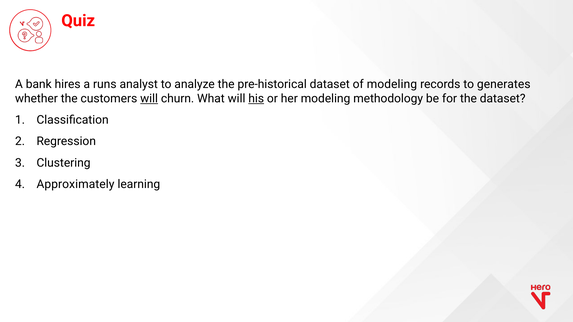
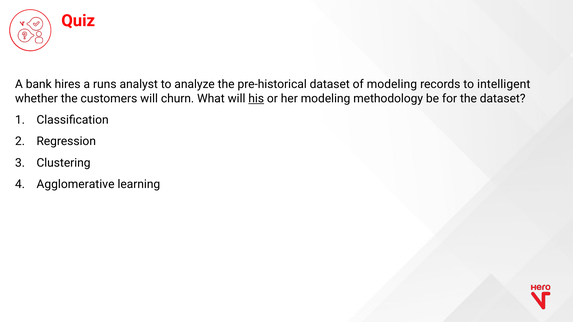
generates: generates -> intelligent (504, 84)
will underline: present -> none (149, 99)
Approximately: Approximately -> Agglomerative (76, 184)
